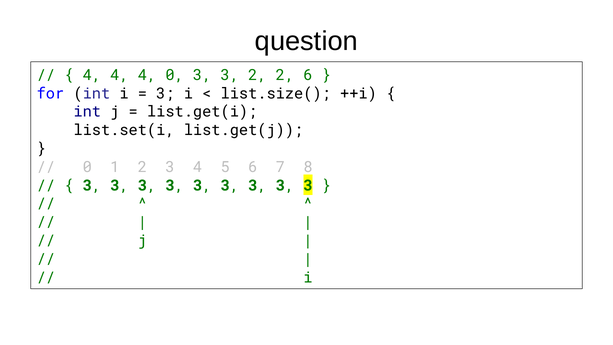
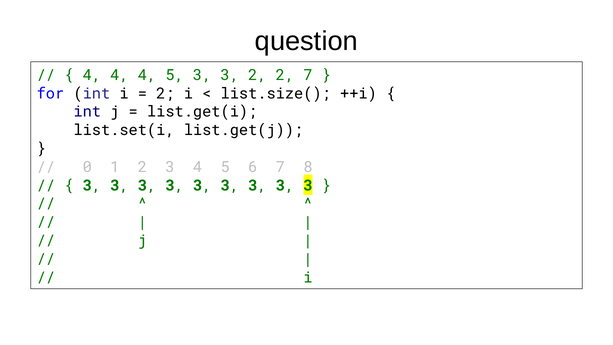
4 4 0: 0 -> 5 (175, 75)
2 6: 6 -> 7 (308, 75)
3: 3 -> 2 (165, 93)
